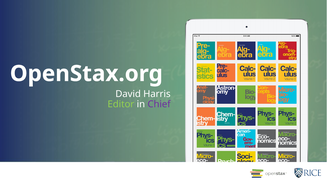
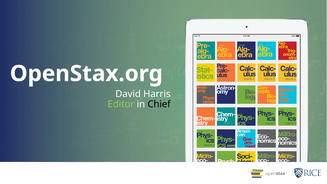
Chief colour: purple -> black (159, 104)
